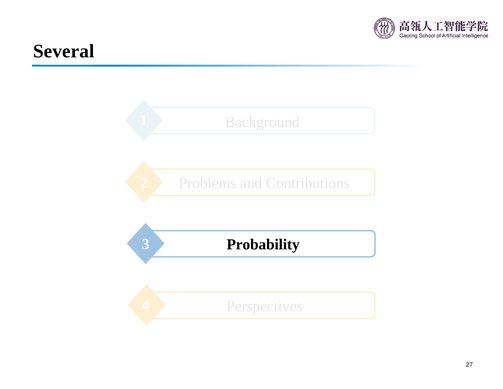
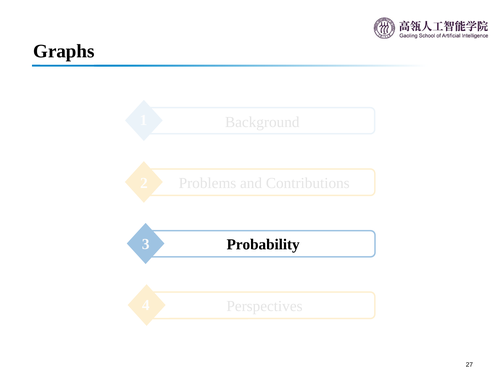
Several: Several -> Graphs (64, 51)
